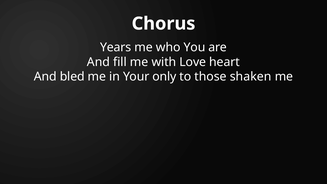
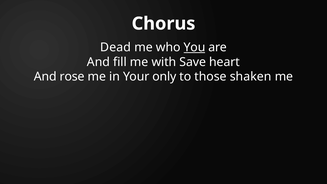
Years: Years -> Dead (116, 47)
You underline: none -> present (194, 47)
Love: Love -> Save (193, 62)
bled: bled -> rose (72, 77)
